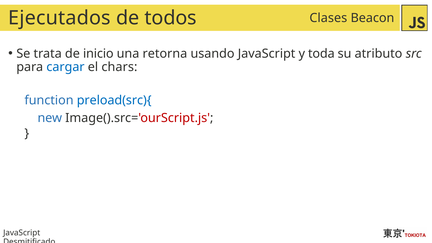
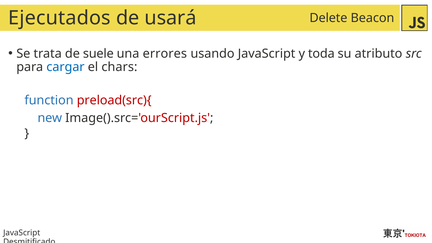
todos: todos -> usará (171, 18)
Clases: Clases -> Delete (328, 18)
inicio: inicio -> suele (98, 54)
retorna: retorna -> errores (165, 54)
preload(src){ colour: blue -> red (114, 100)
